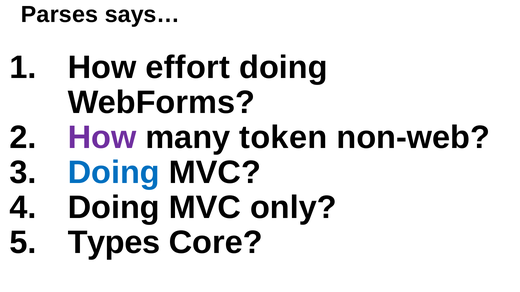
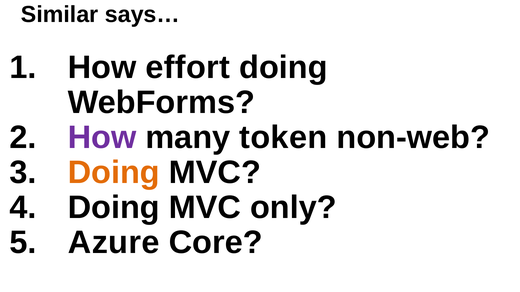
Parses: Parses -> Similar (60, 14)
Doing colour: blue -> orange (114, 173)
Types: Types -> Azure (114, 243)
